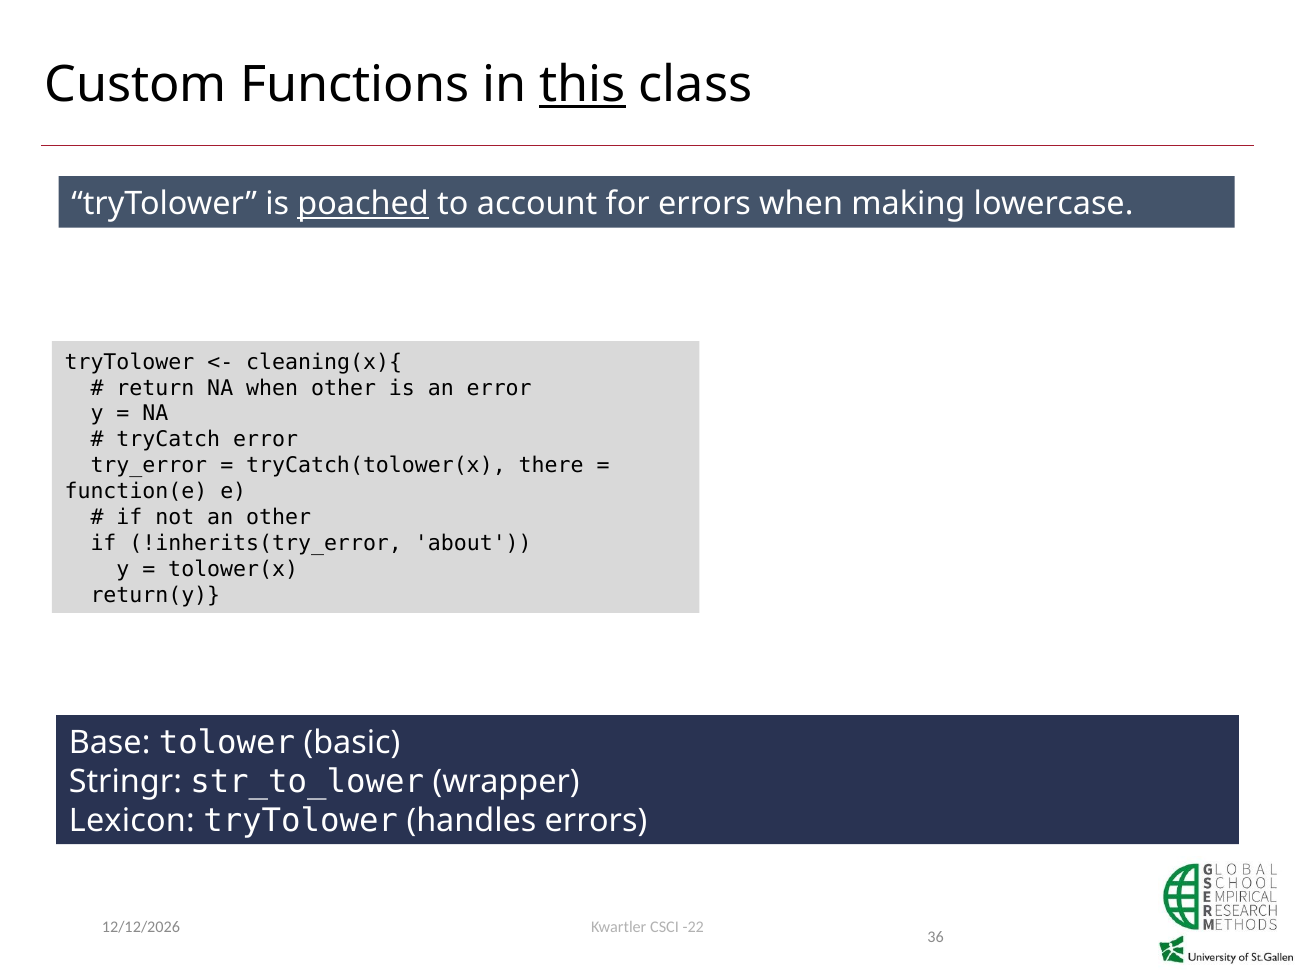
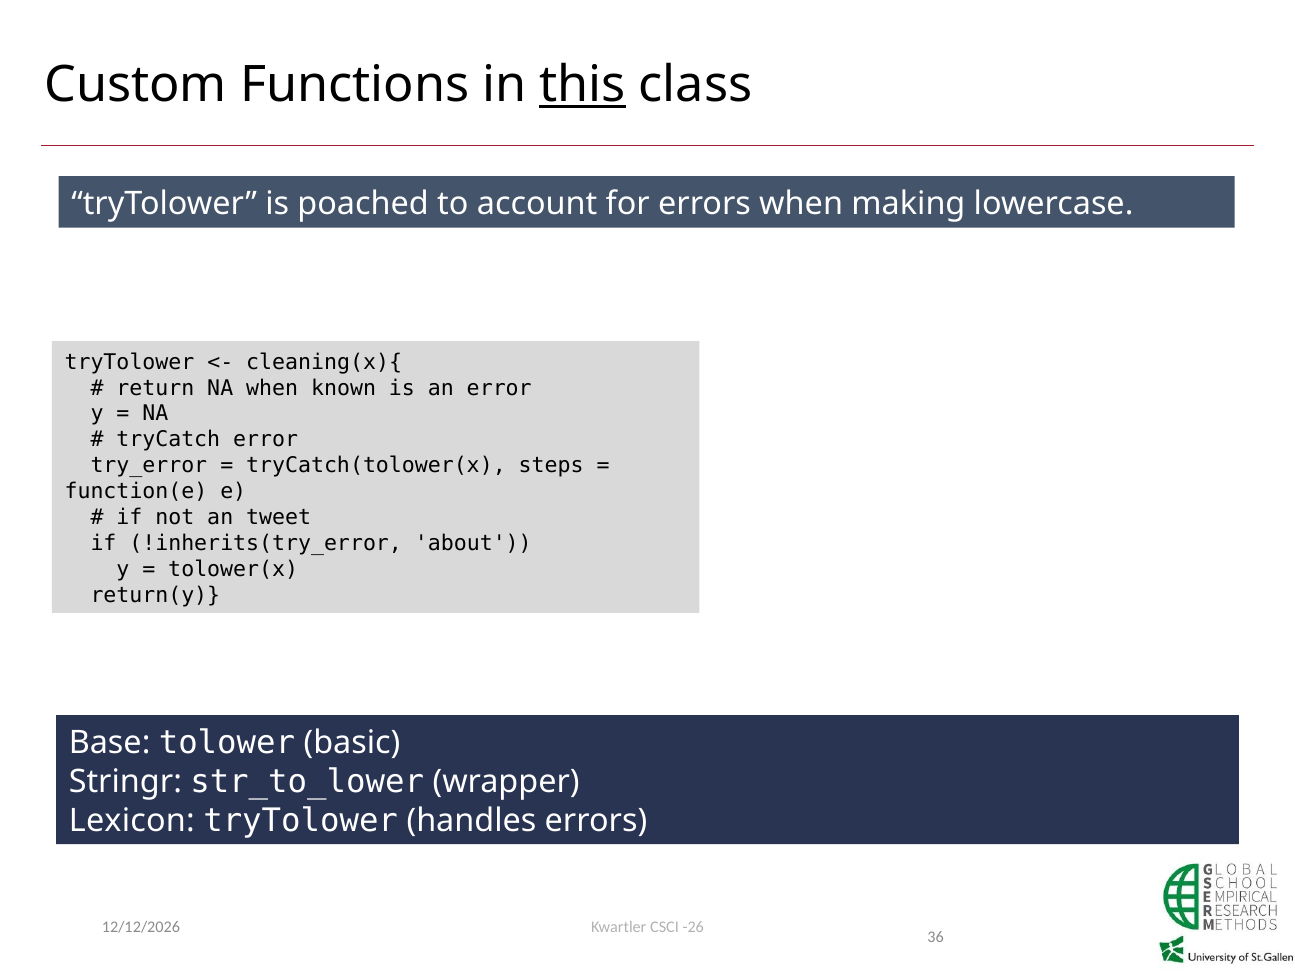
poached underline: present -> none (363, 204)
when other: other -> known (344, 388)
there: there -> steps (551, 466)
an other: other -> tweet (279, 518)
-22: -22 -> -26 (693, 927)
